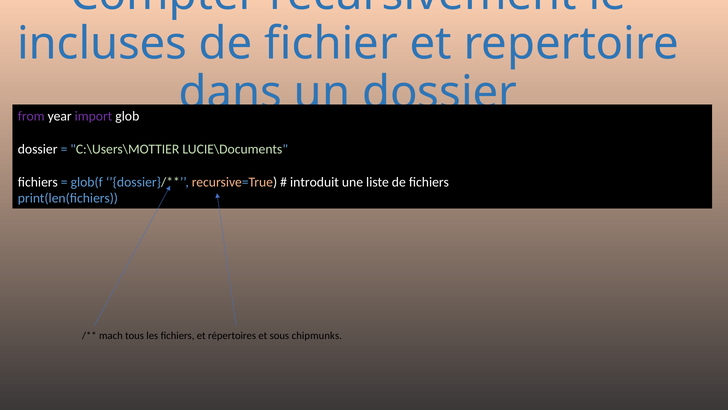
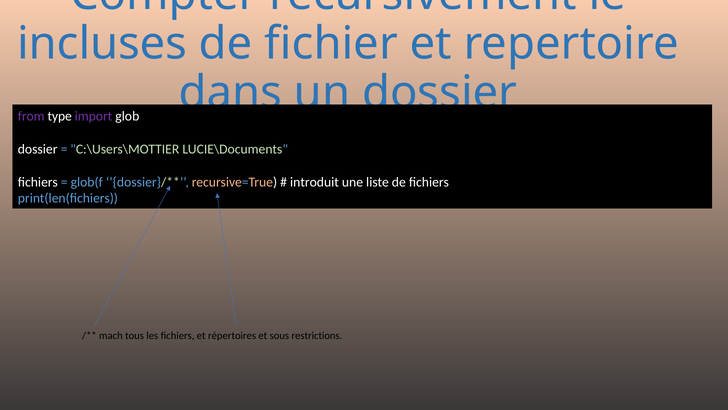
year: year -> type (60, 116)
chipmunks: chipmunks -> restrictions (317, 335)
